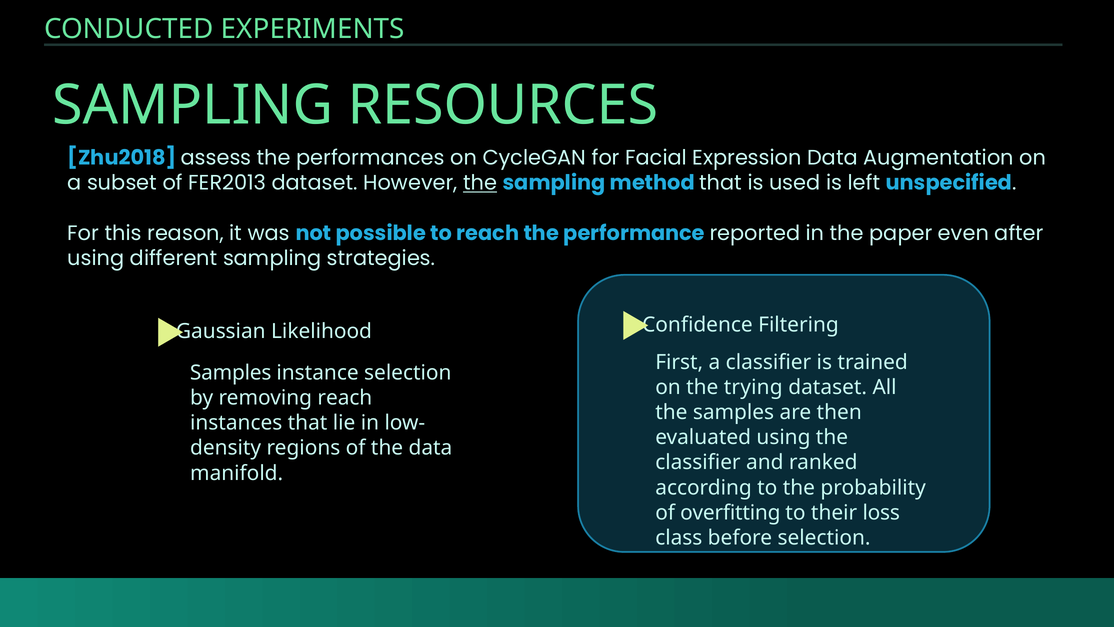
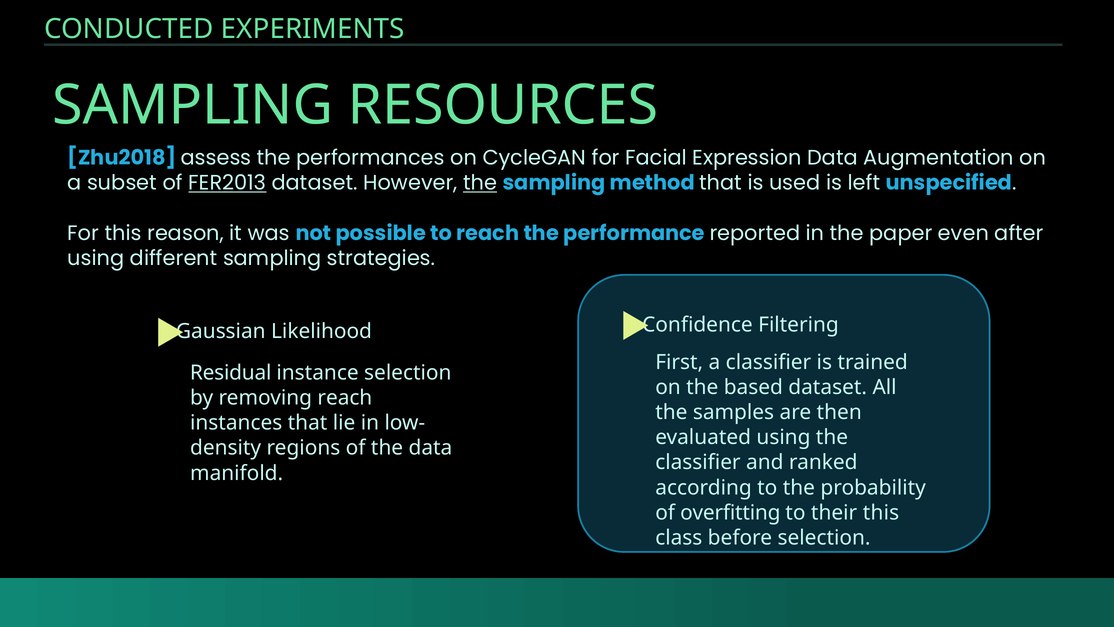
FER2013 underline: none -> present (227, 183)
Samples: Samples -> Residual (231, 373)
trying: trying -> based (753, 387)
their loss: loss -> this (881, 512)
